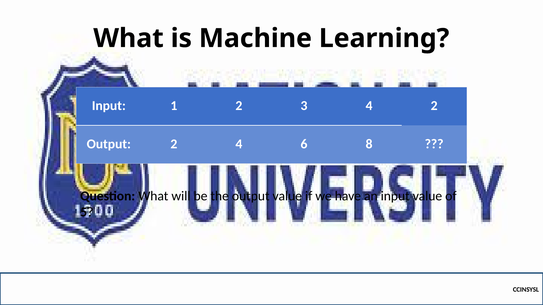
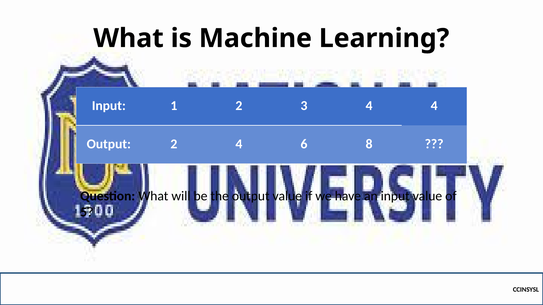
4 2: 2 -> 4 (434, 106)
